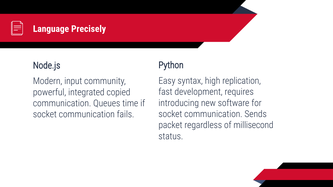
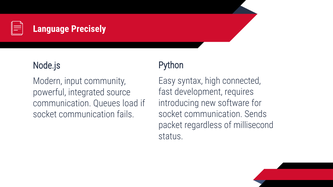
replication: replication -> connected (242, 81)
copied: copied -> source (119, 92)
time: time -> load (130, 103)
